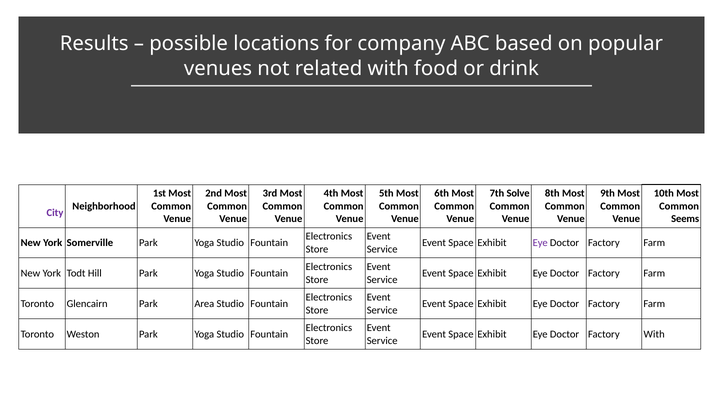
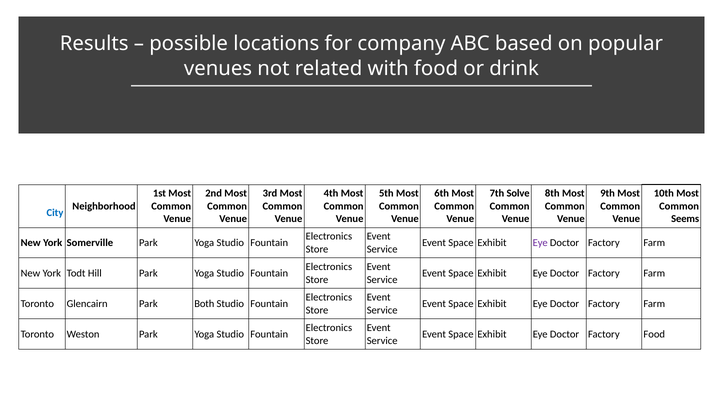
City colour: purple -> blue (55, 213)
Area: Area -> Both (204, 304)
Factory With: With -> Food (654, 335)
